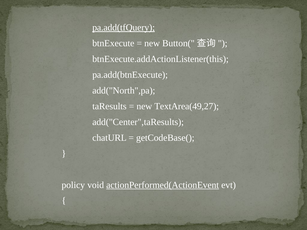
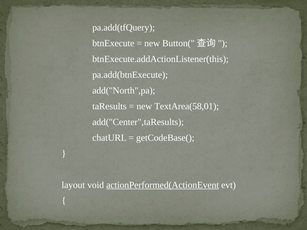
pa.add(tfQuery underline: present -> none (124, 28)
TextArea(49,27: TextArea(49,27 -> TextArea(58,01 (187, 106)
policy: policy -> layout (73, 185)
